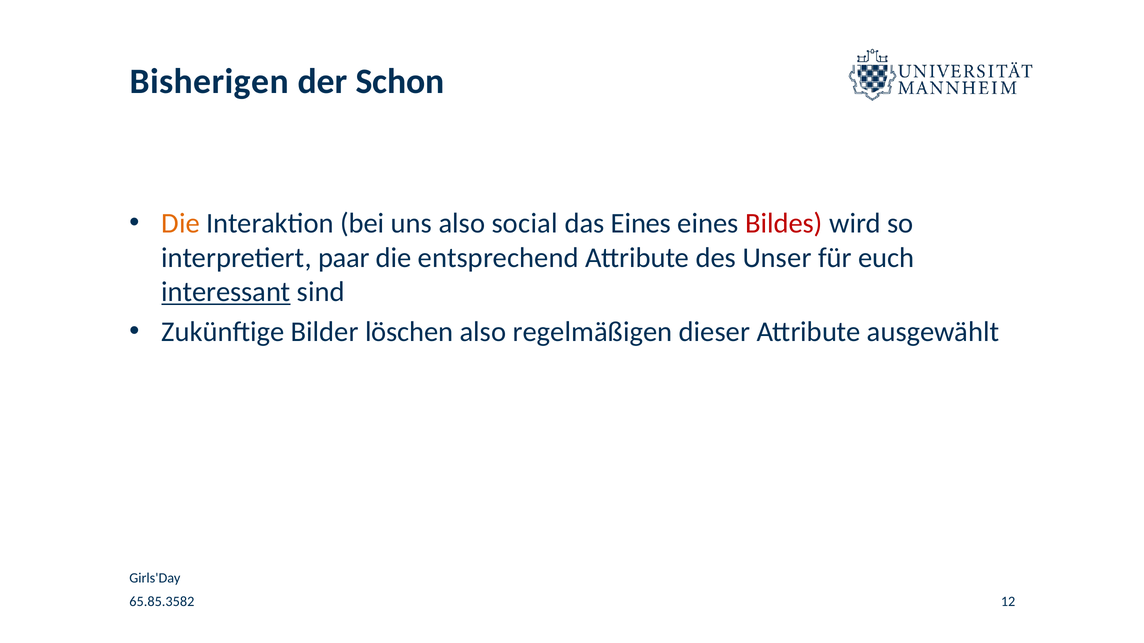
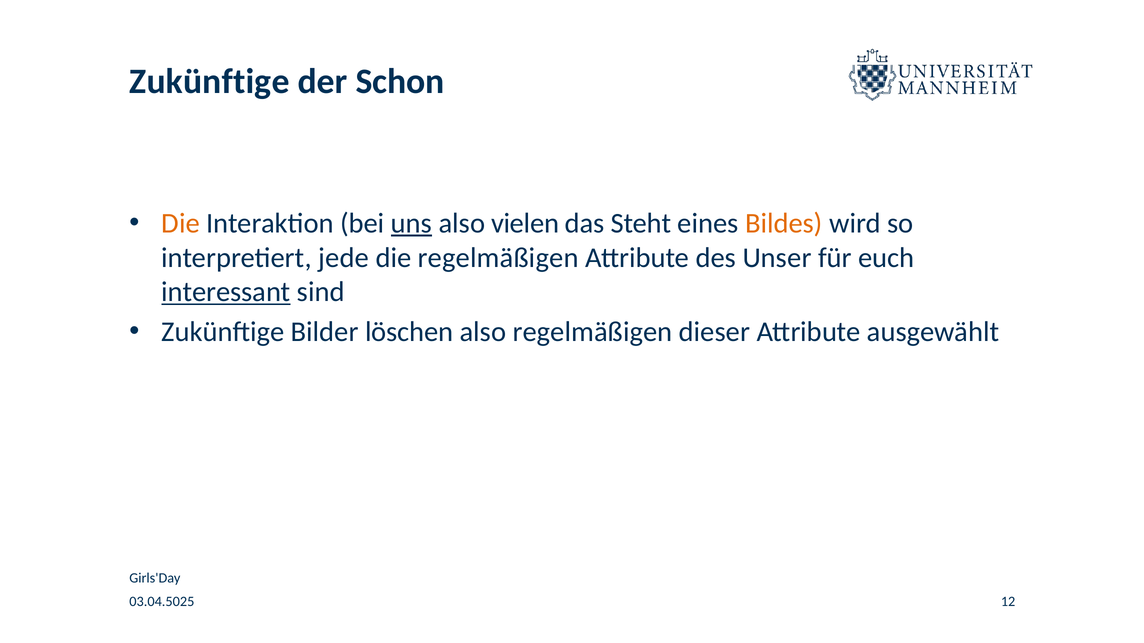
Bisherigen: Bisherigen -> Zukünftige (209, 81)
uns underline: none -> present (412, 223)
social: social -> vielen (525, 223)
das Eines: Eines -> Steht (641, 223)
Bildes colour: red -> orange (784, 223)
paar: paar -> jede (344, 258)
die entsprechend: entsprechend -> regelmäßigen (498, 258)
65.85.3582: 65.85.3582 -> 03.04.5025 (162, 602)
